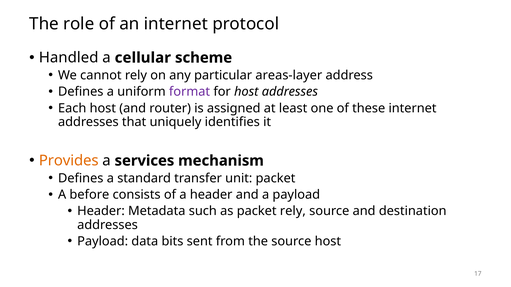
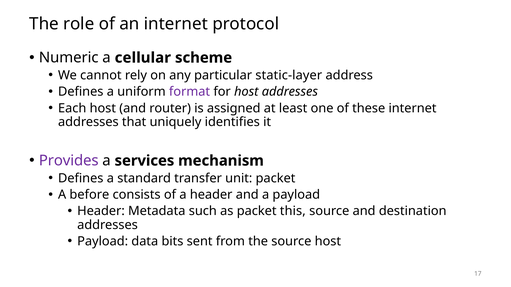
Handled: Handled -> Numeric (69, 58)
areas-layer: areas-layer -> static-layer (289, 75)
Provides colour: orange -> purple (69, 161)
packet rely: rely -> this (293, 211)
